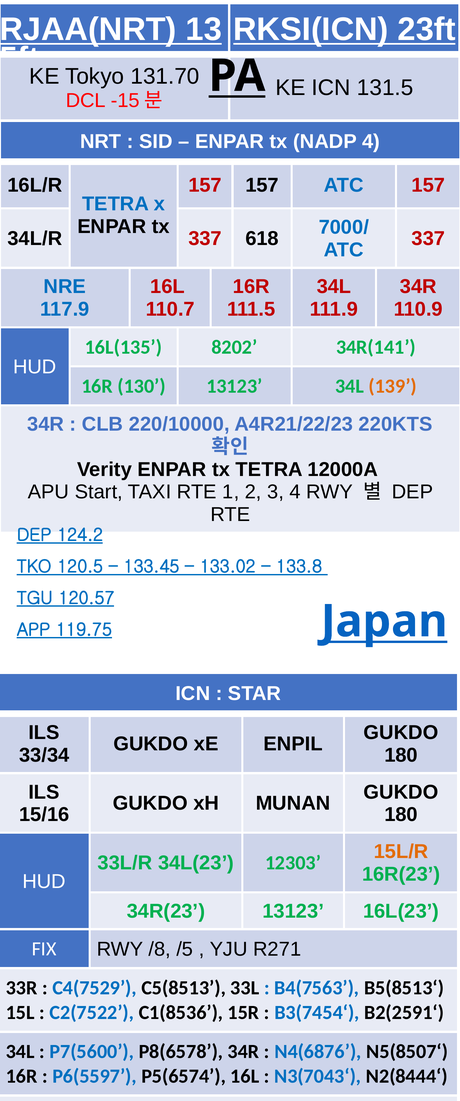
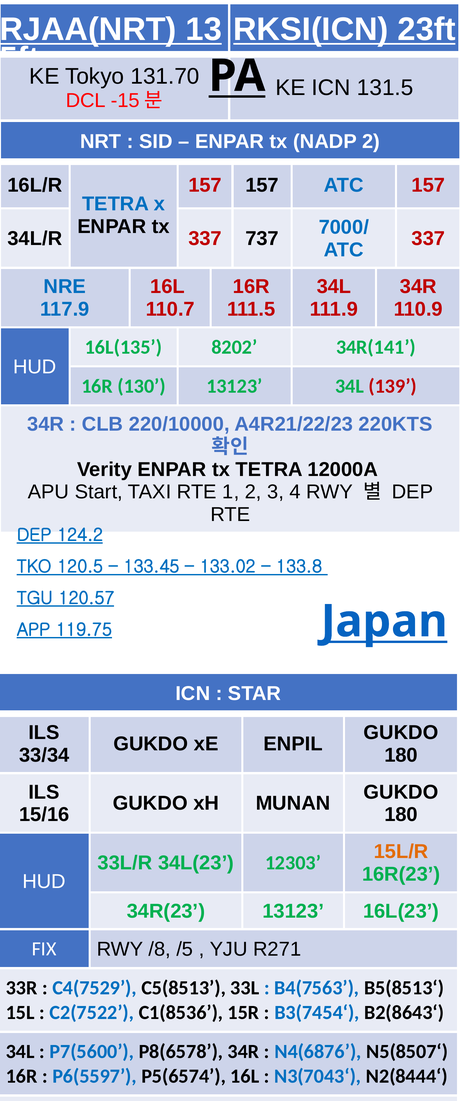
NADP 4: 4 -> 2 (371, 142)
618: 618 -> 737 (262, 238)
139 colour: orange -> red (393, 386)
B2(2591‘: B2(2591‘ -> B2(8643‘ (404, 1012)
